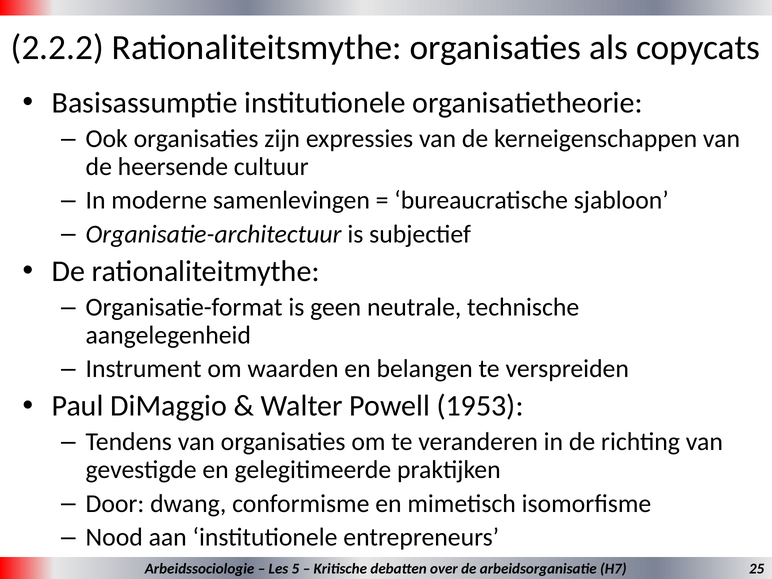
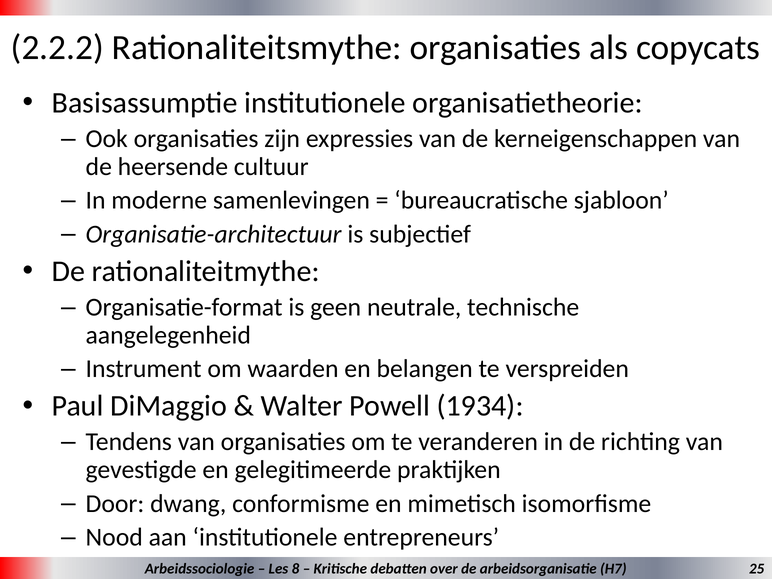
1953: 1953 -> 1934 (480, 406)
5: 5 -> 8 (296, 569)
